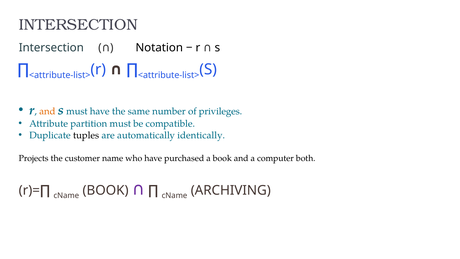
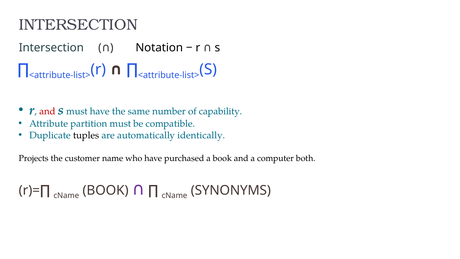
and colour: orange -> red (47, 111)
privileges: privileges -> capability (220, 111)
ARCHIVING: ARCHIVING -> SYNONYMS (231, 190)
